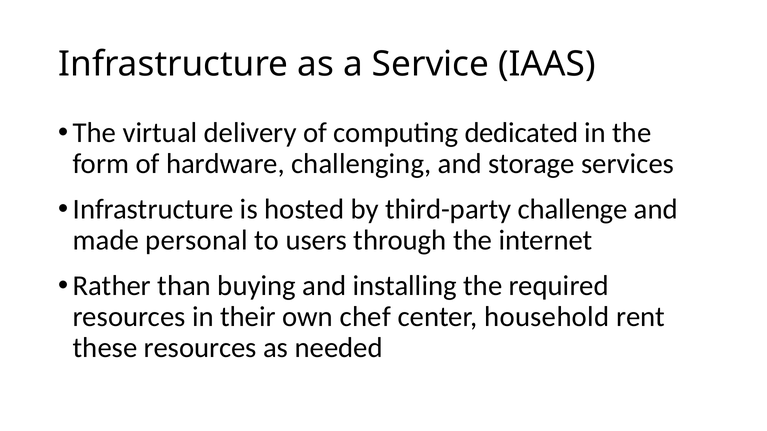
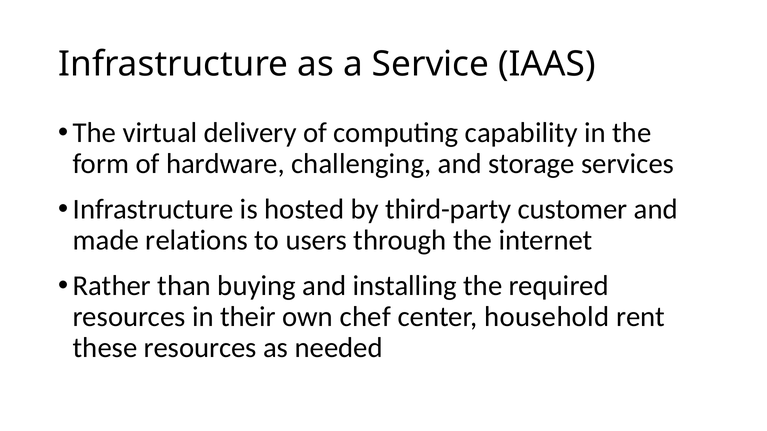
dedicated: dedicated -> capability (521, 133)
challenge: challenge -> customer (573, 210)
personal: personal -> relations (197, 241)
